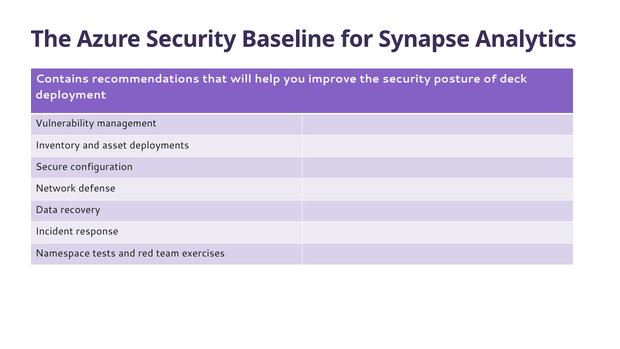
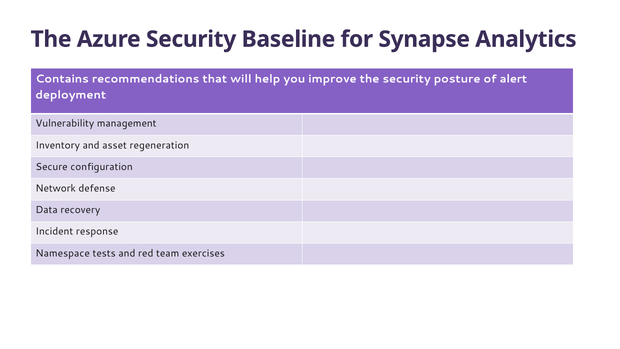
deck: deck -> alert (513, 79)
deployments: deployments -> regeneration (159, 145)
